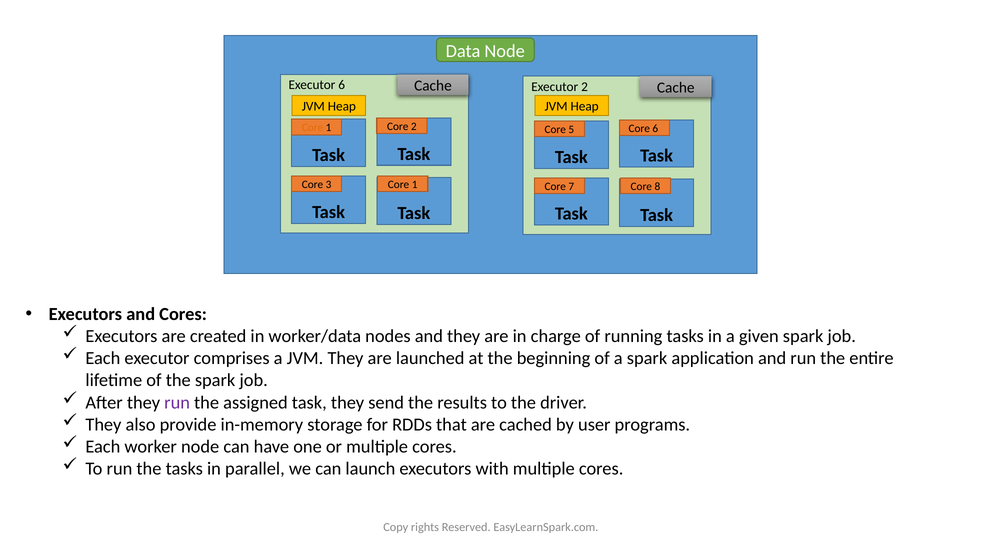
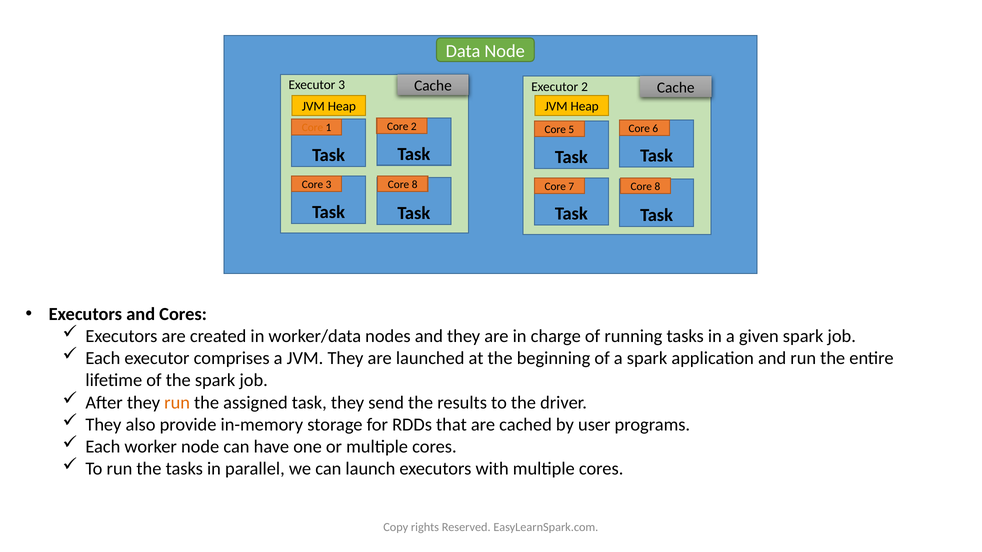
Executor 6: 6 -> 3 (342, 85)
1: 1 -> 8 (415, 185)
run colour: purple -> orange (177, 403)
